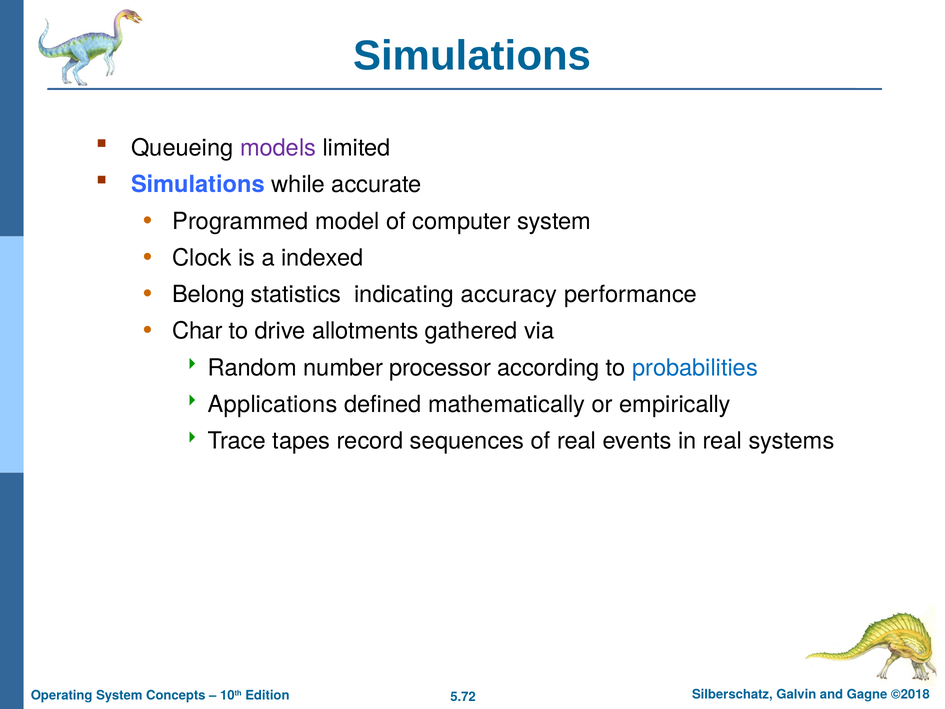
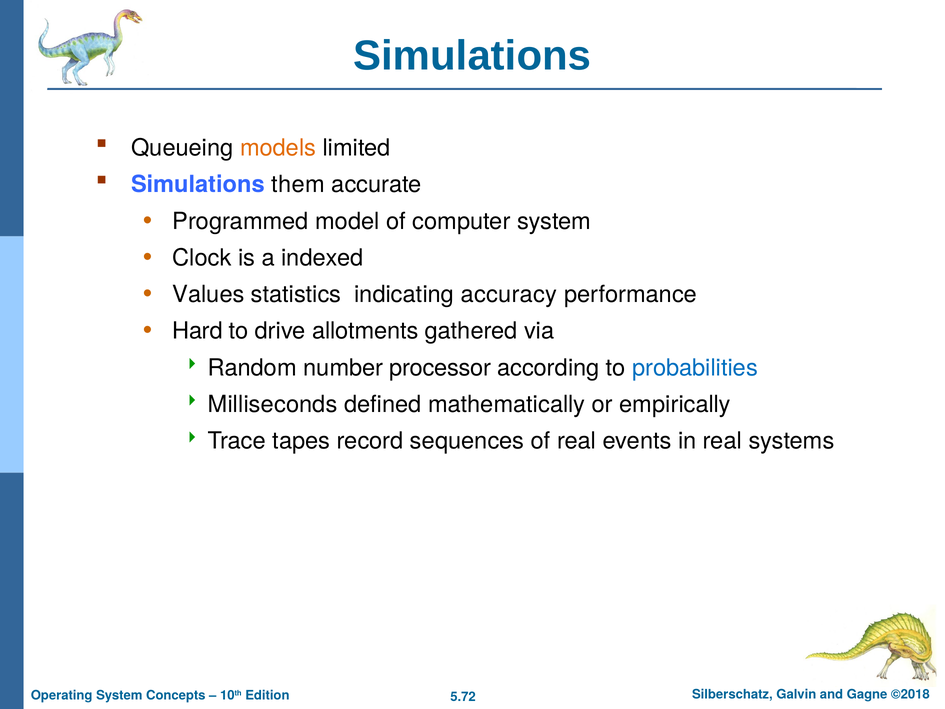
models colour: purple -> orange (278, 148)
while: while -> them (298, 185)
Belong: Belong -> Values (208, 294)
Char: Char -> Hard (197, 331)
Applications: Applications -> Milliseconds (273, 404)
